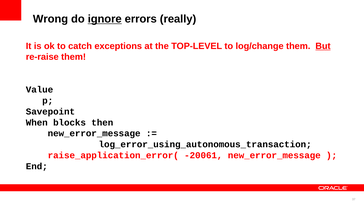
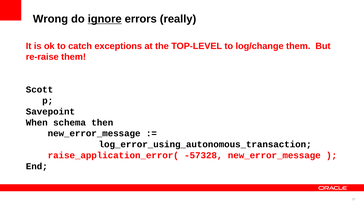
But underline: present -> none (323, 46)
Value: Value -> Scott (40, 90)
blocks: blocks -> schema (70, 122)
-20061: -20061 -> -57328 (203, 155)
